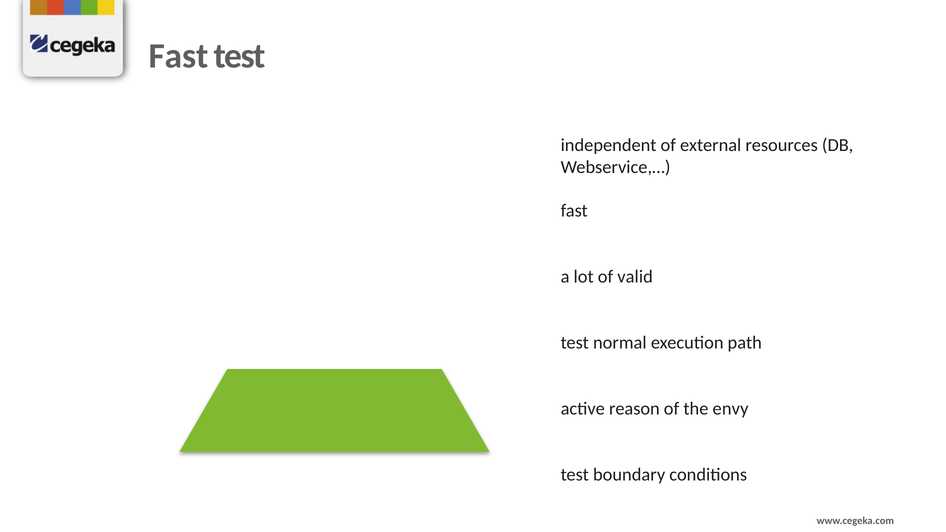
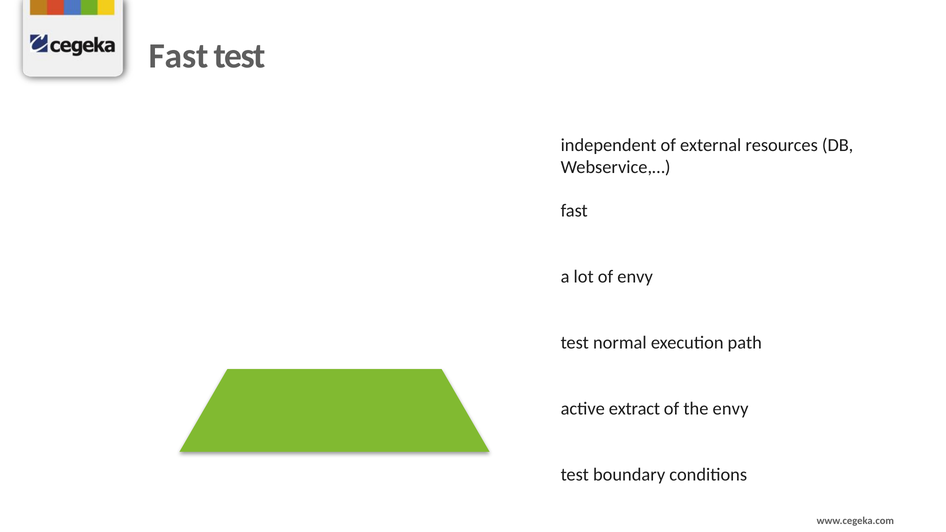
of valid: valid -> envy (635, 277)
reason: reason -> extract (634, 409)
